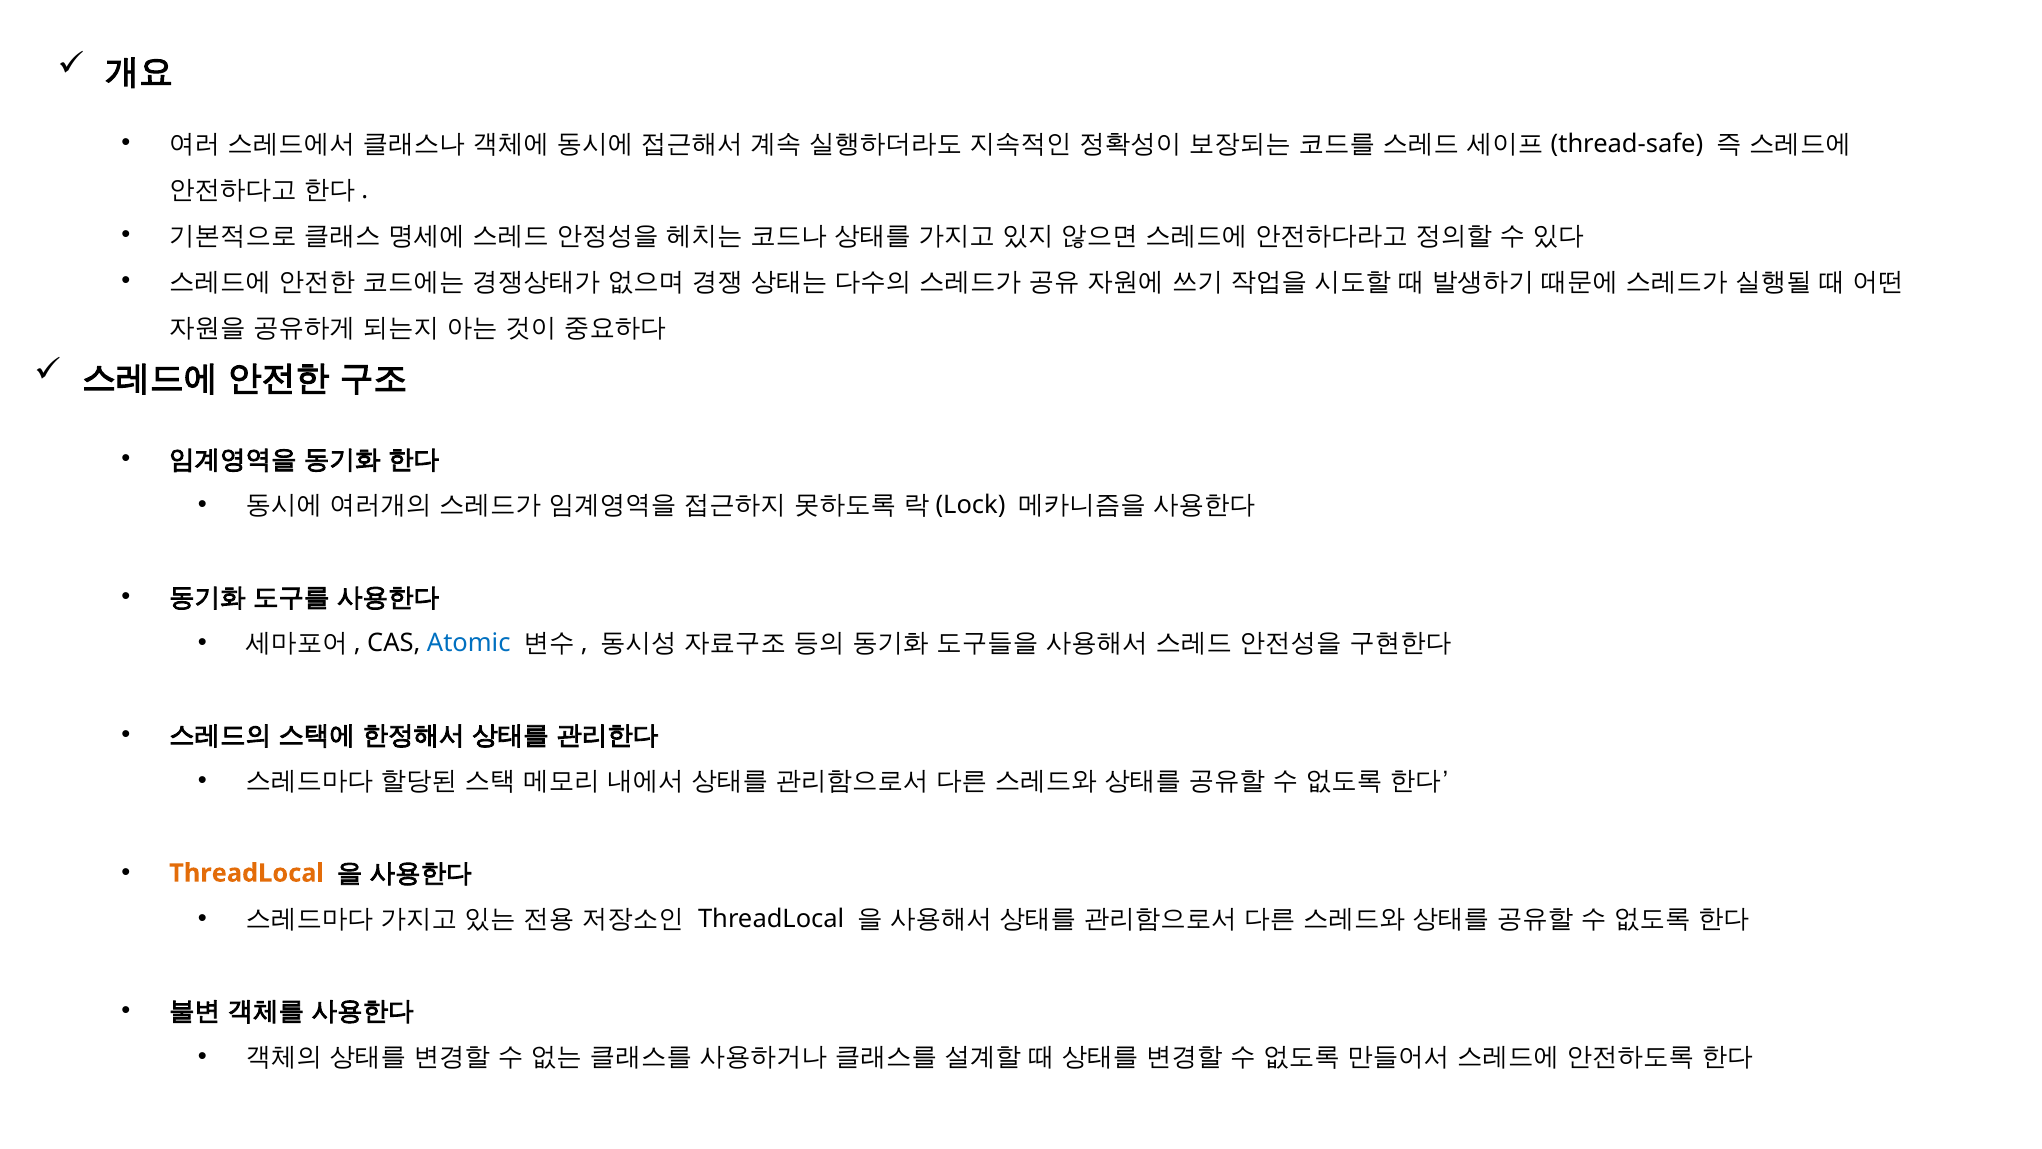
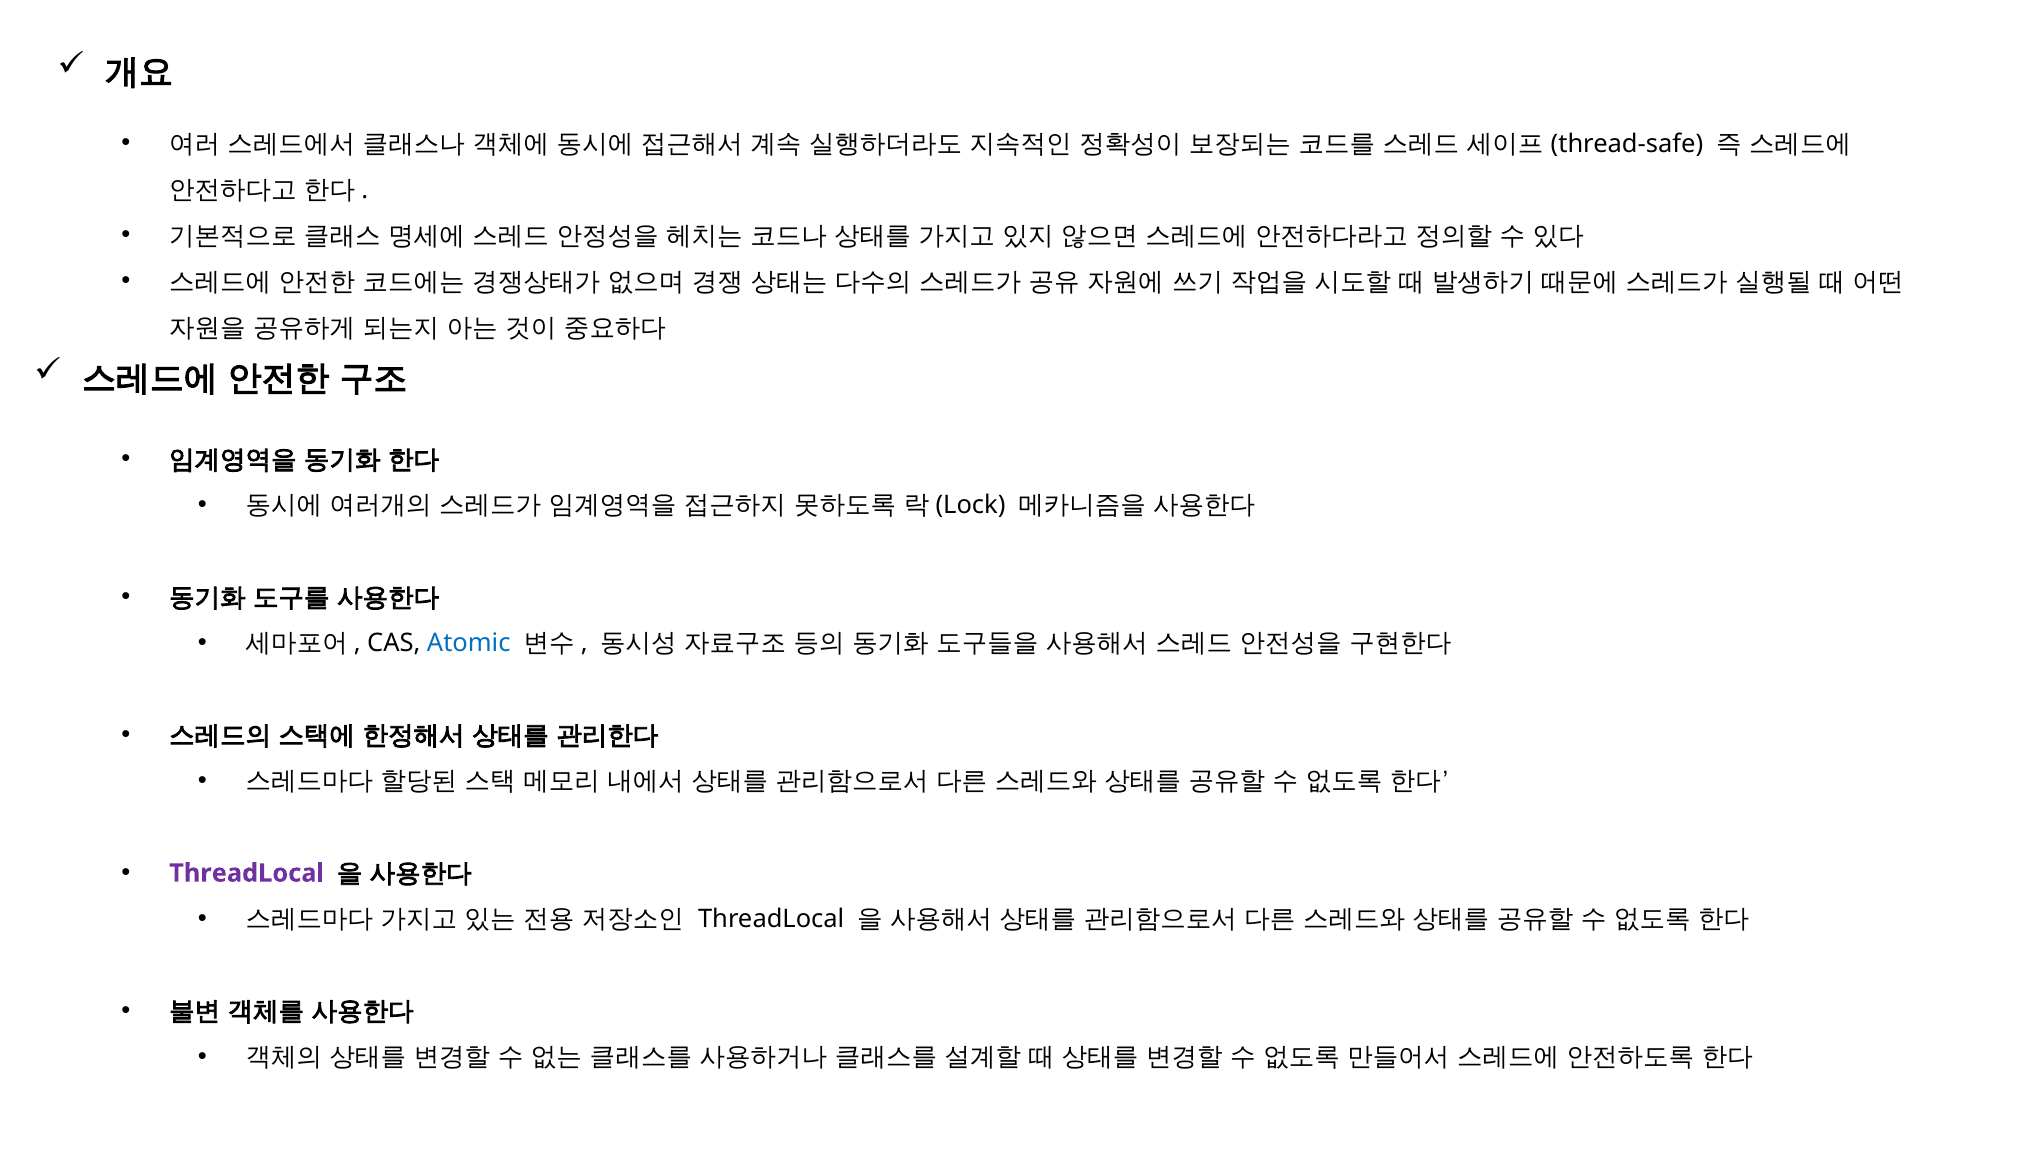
ThreadLocal colour: orange -> purple (247, 873)
